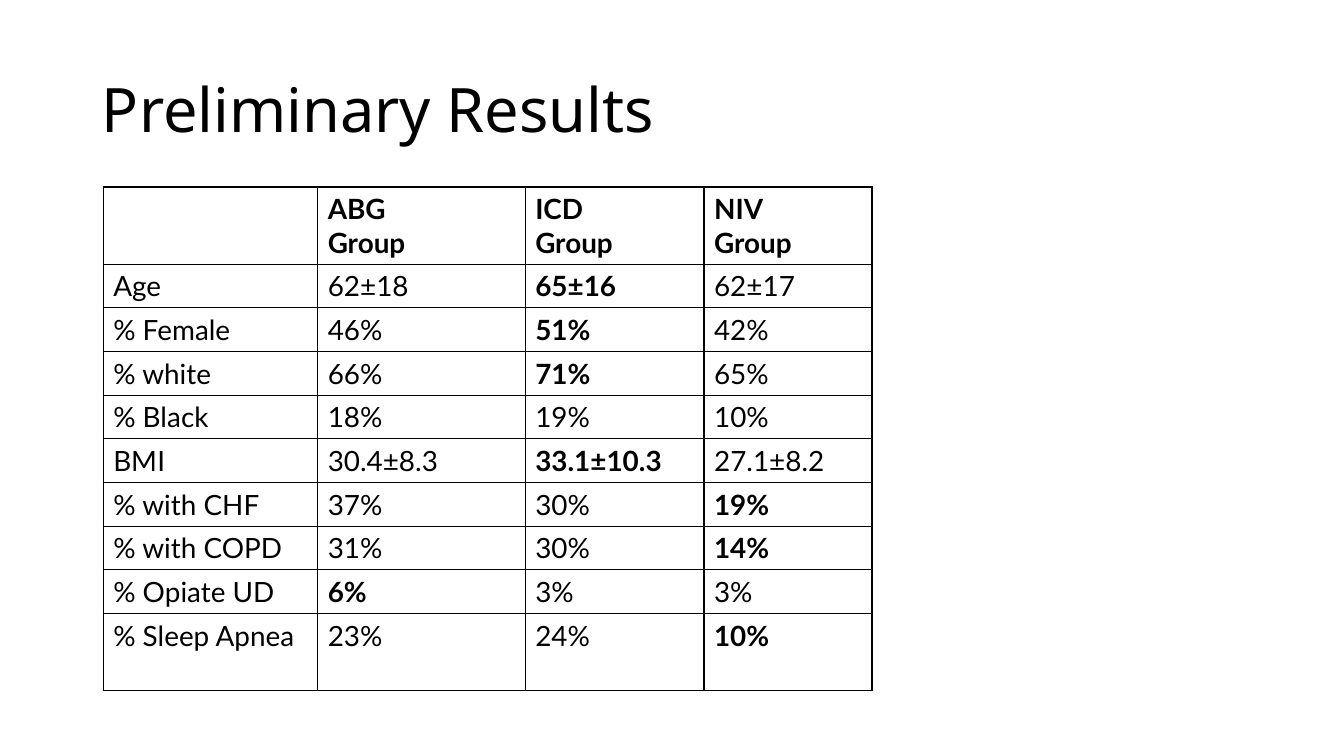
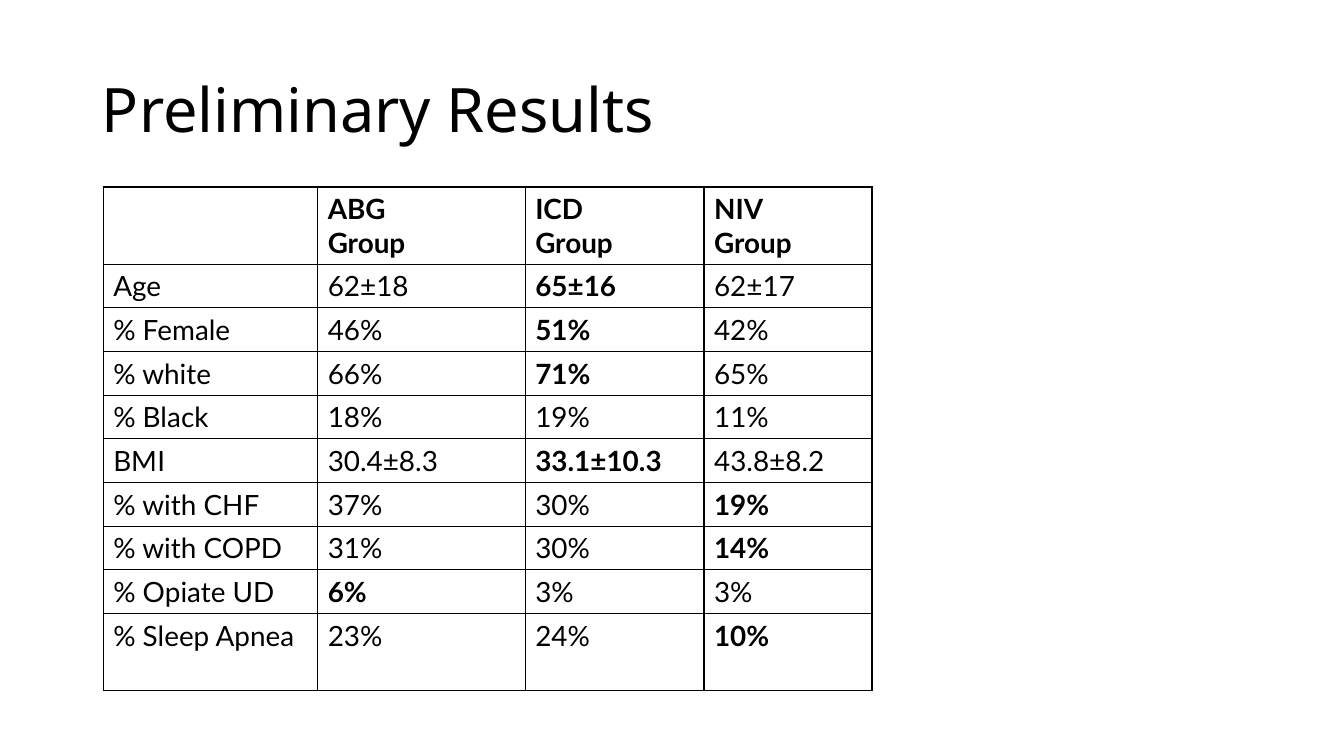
19% 10%: 10% -> 11% (741, 419)
27.1±8.2: 27.1±8.2 -> 43.8±8.2 (769, 462)
